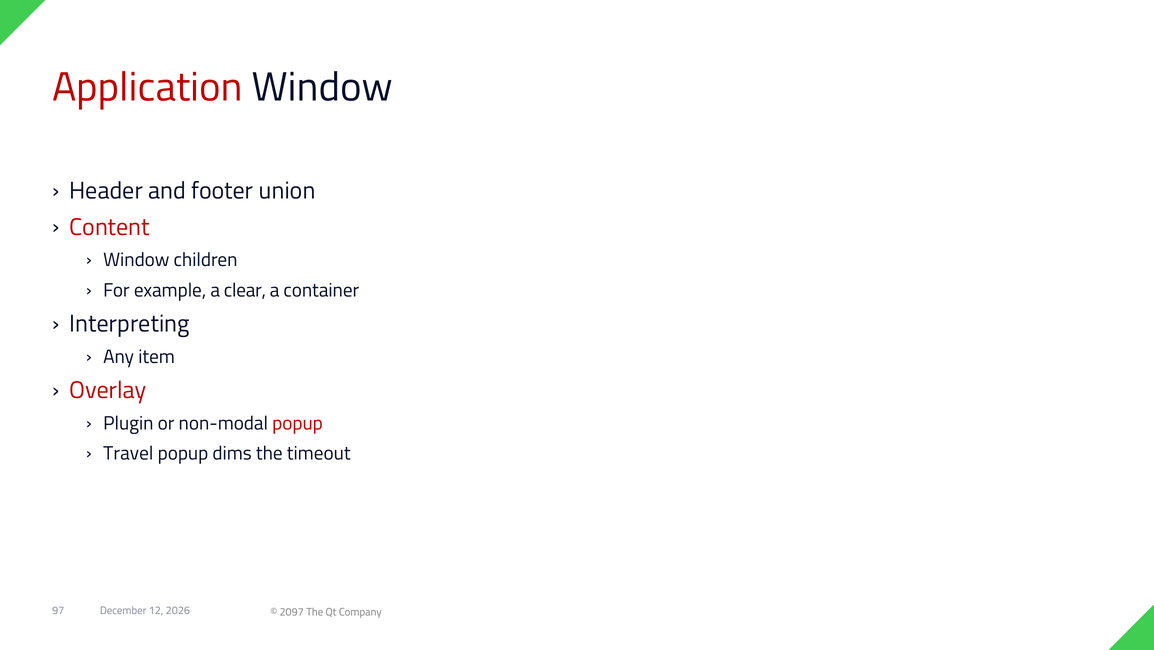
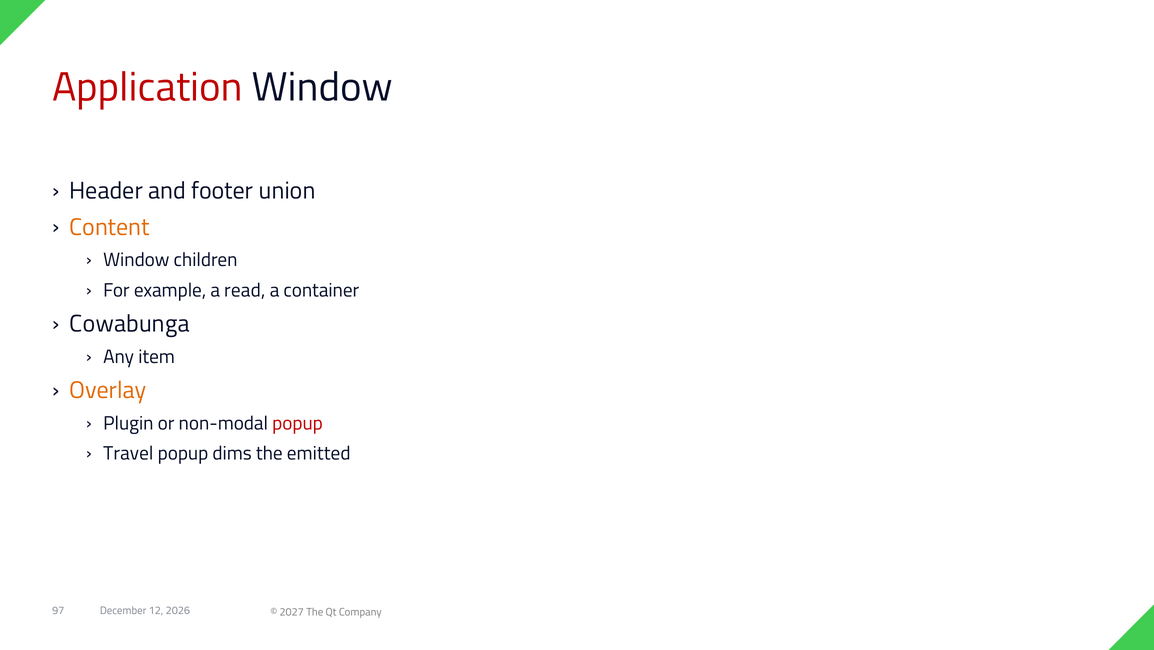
Content colour: red -> orange (110, 227)
clear: clear -> read (245, 290)
Interpreting: Interpreting -> Cowabunga (130, 324)
Overlay colour: red -> orange (108, 390)
timeout: timeout -> emitted (319, 453)
2097: 2097 -> 2027 (292, 612)
